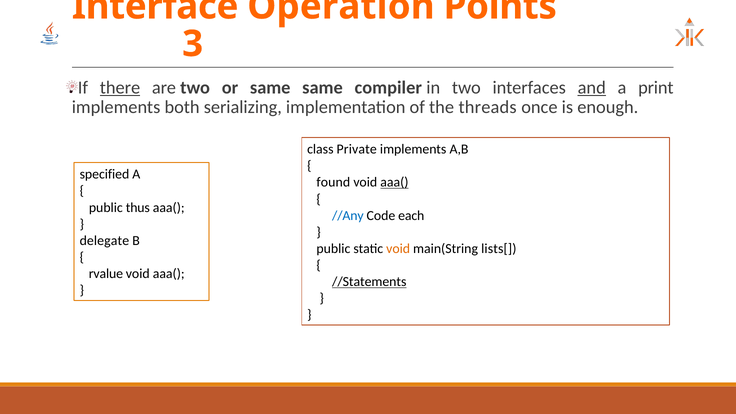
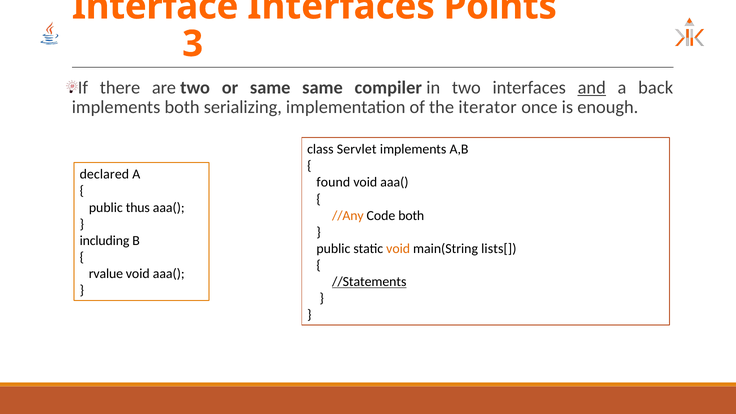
Interface Operation: Operation -> Interfaces (341, 6)
there underline: present -> none (120, 87)
print: print -> back (656, 87)
threads: threads -> iterator (488, 107)
Private: Private -> Servlet (357, 149)
specified: specified -> declared (104, 174)
aaa( underline: present -> none (394, 182)
//Any colour: blue -> orange (348, 216)
Code each: each -> both (411, 216)
delegate: delegate -> including (104, 241)
